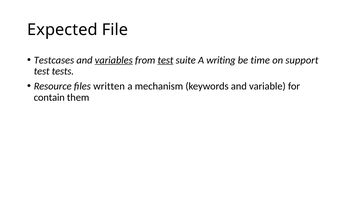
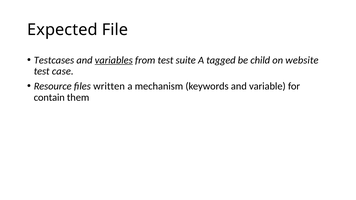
test underline: present -> none (165, 60)
writing: writing -> tagged (221, 60)
time: time -> child (260, 60)
support: support -> website (302, 60)
tests: tests -> case (63, 71)
